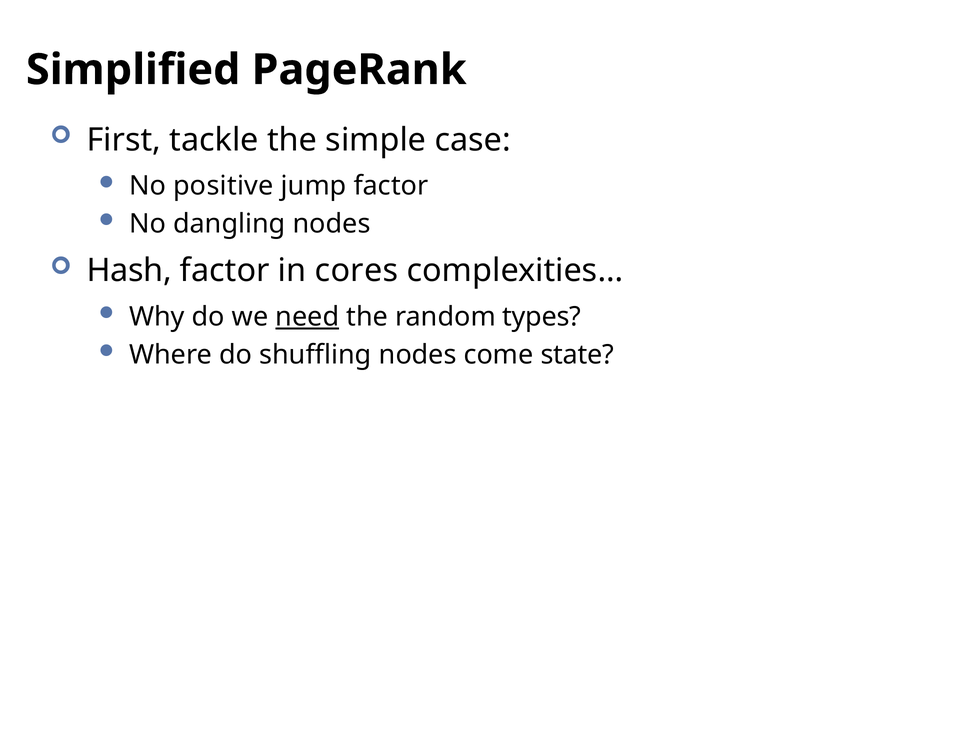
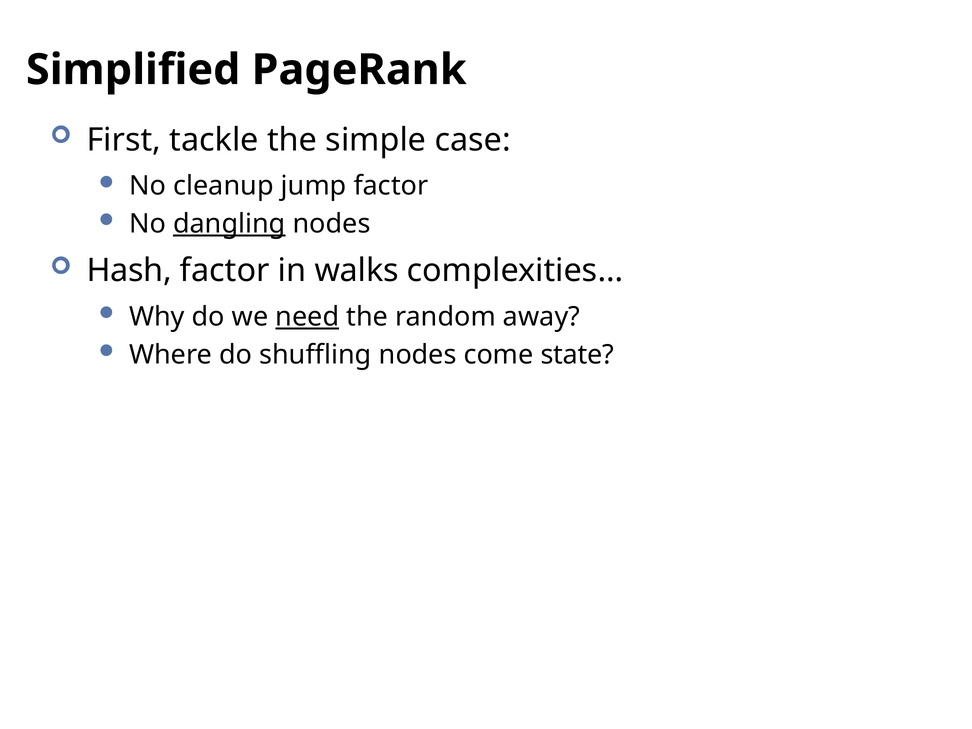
positive: positive -> cleanup (223, 186)
dangling underline: none -> present (229, 224)
cores: cores -> walks (357, 271)
types: types -> away (542, 317)
